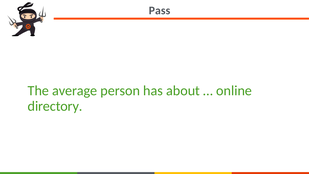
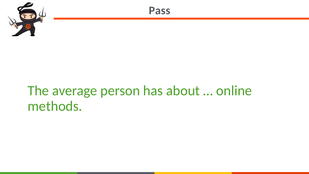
directory: directory -> methods (55, 106)
